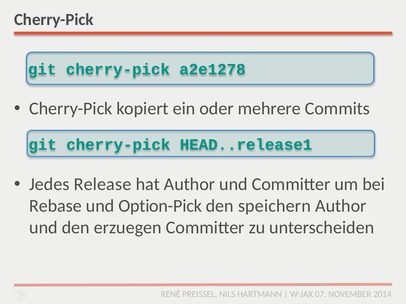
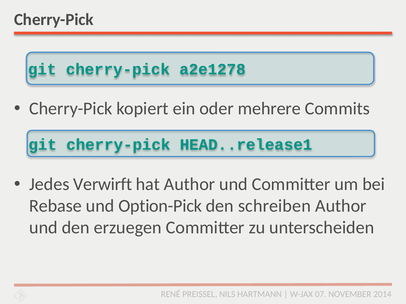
Release: Release -> Verwirft (103, 185)
speichern: speichern -> schreiben (274, 206)
